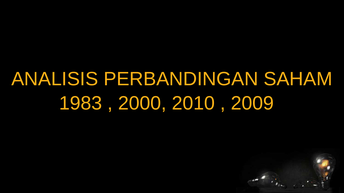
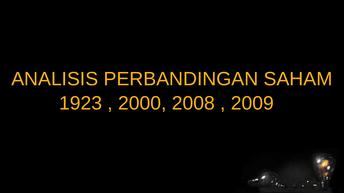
1983: 1983 -> 1923 (81, 104)
2010: 2010 -> 2008 (193, 104)
